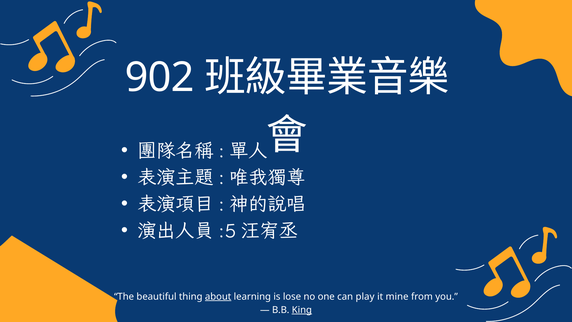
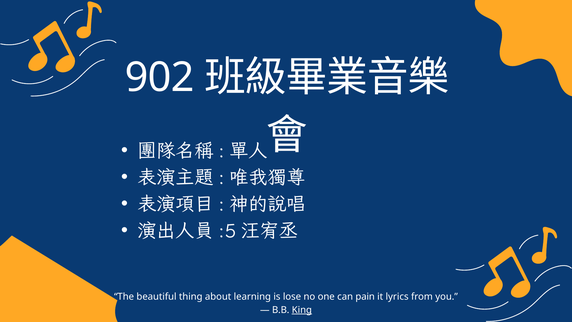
about underline: present -> none (218, 296)
play: play -> pain (365, 296)
mine: mine -> lyrics (397, 296)
